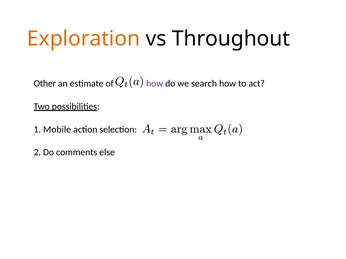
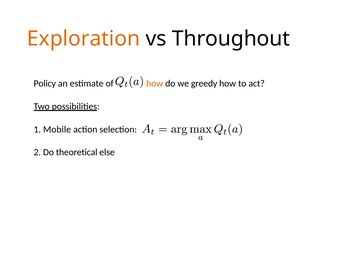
Other: Other -> Policy (45, 84)
how colour: purple -> orange (155, 84)
search: search -> greedy (204, 84)
comments: comments -> theoretical (77, 153)
